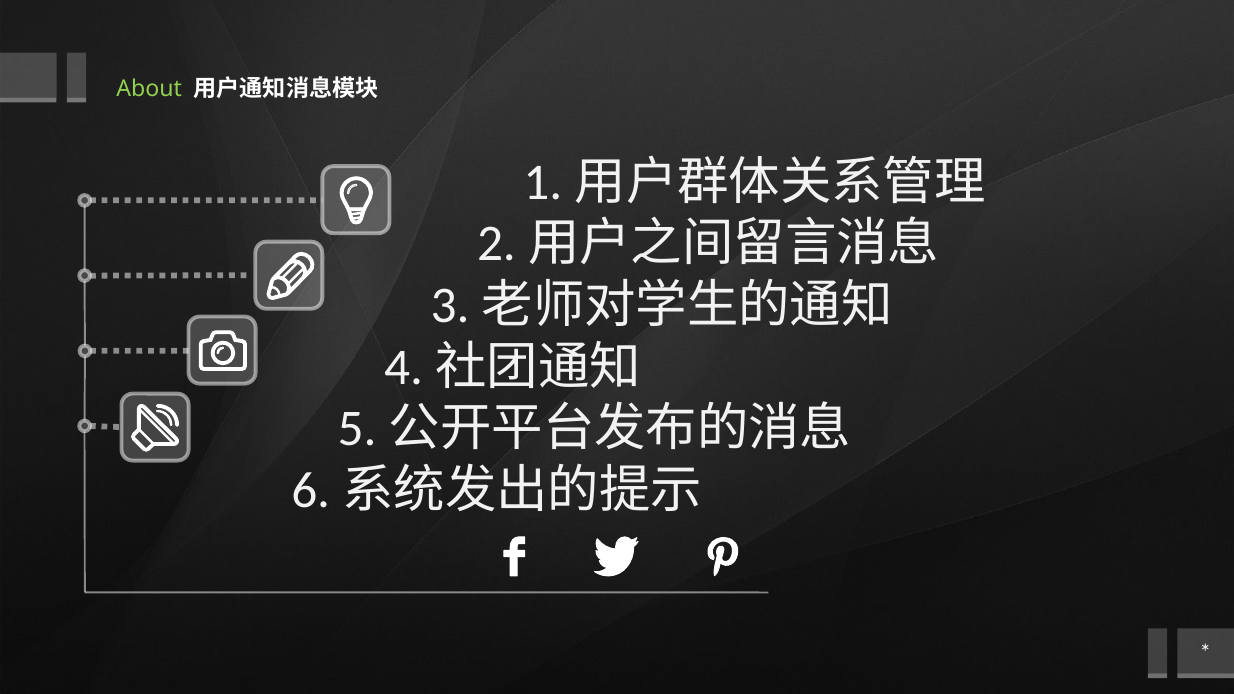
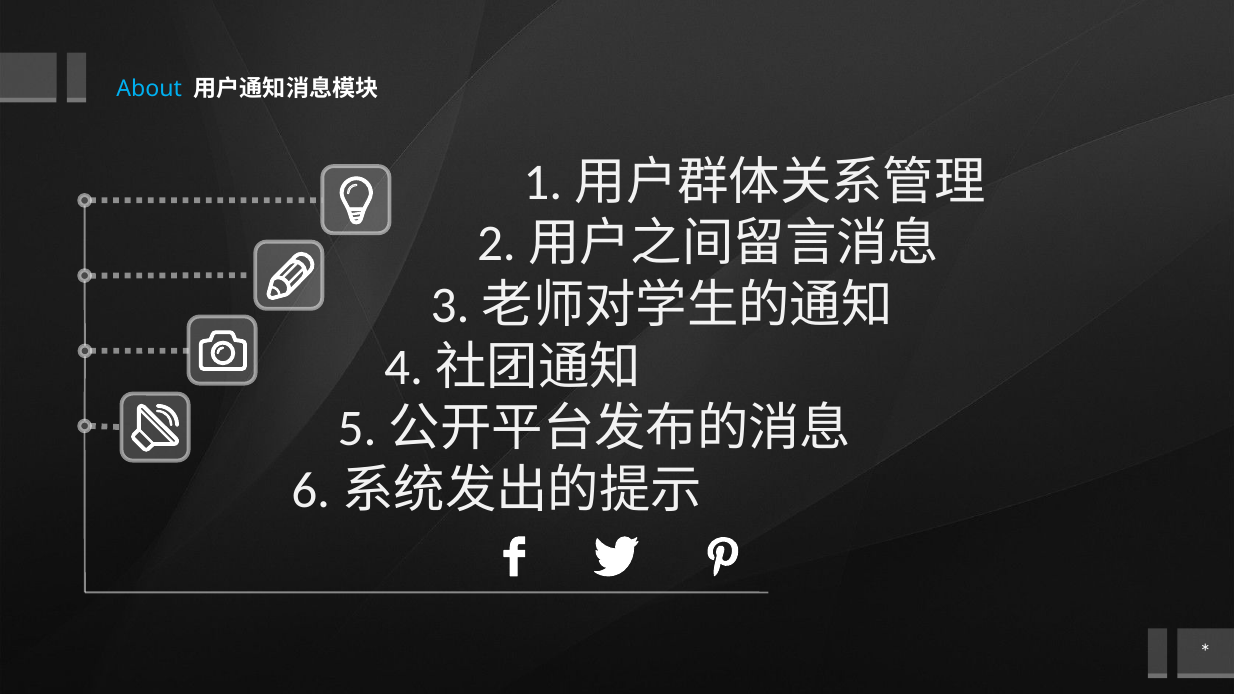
About colour: light green -> light blue (149, 89)
